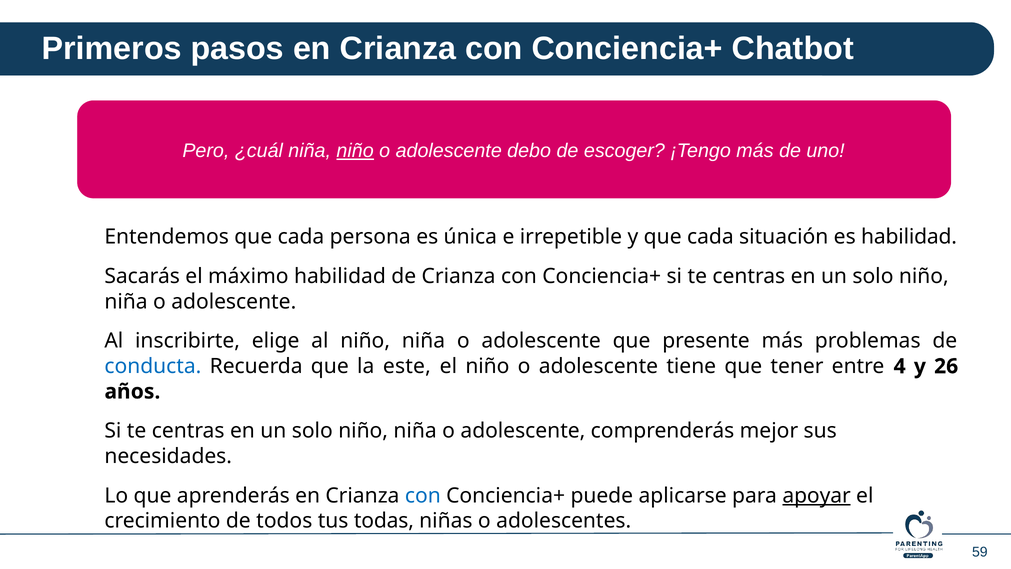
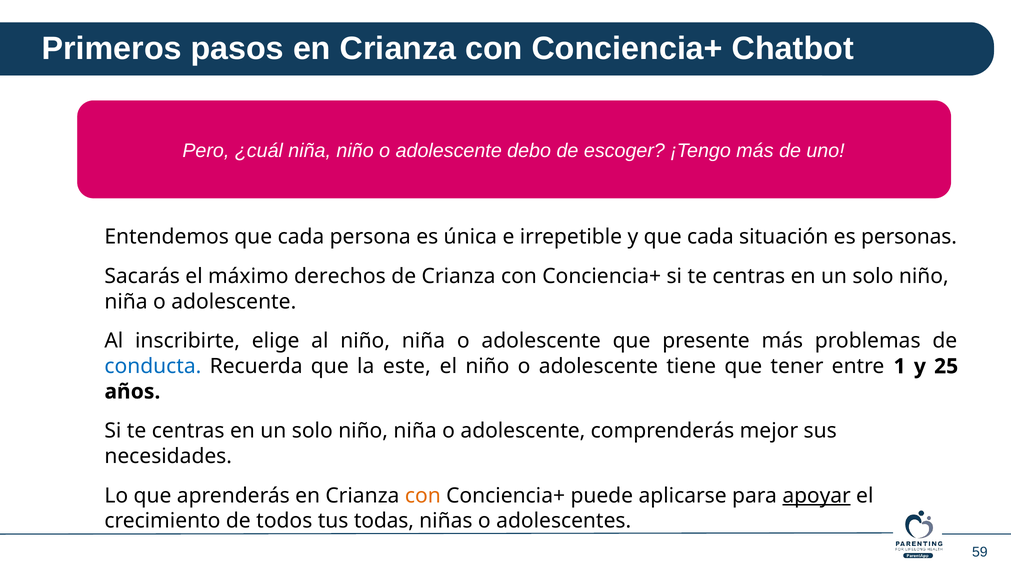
niño underline: present -> none (355, 151)
es habilidad: habilidad -> personas (909, 237)
máximo habilidad: habilidad -> derechos (340, 276)
4: 4 -> 1 (900, 366)
26: 26 -> 25 (946, 366)
con colour: blue -> orange (423, 495)
